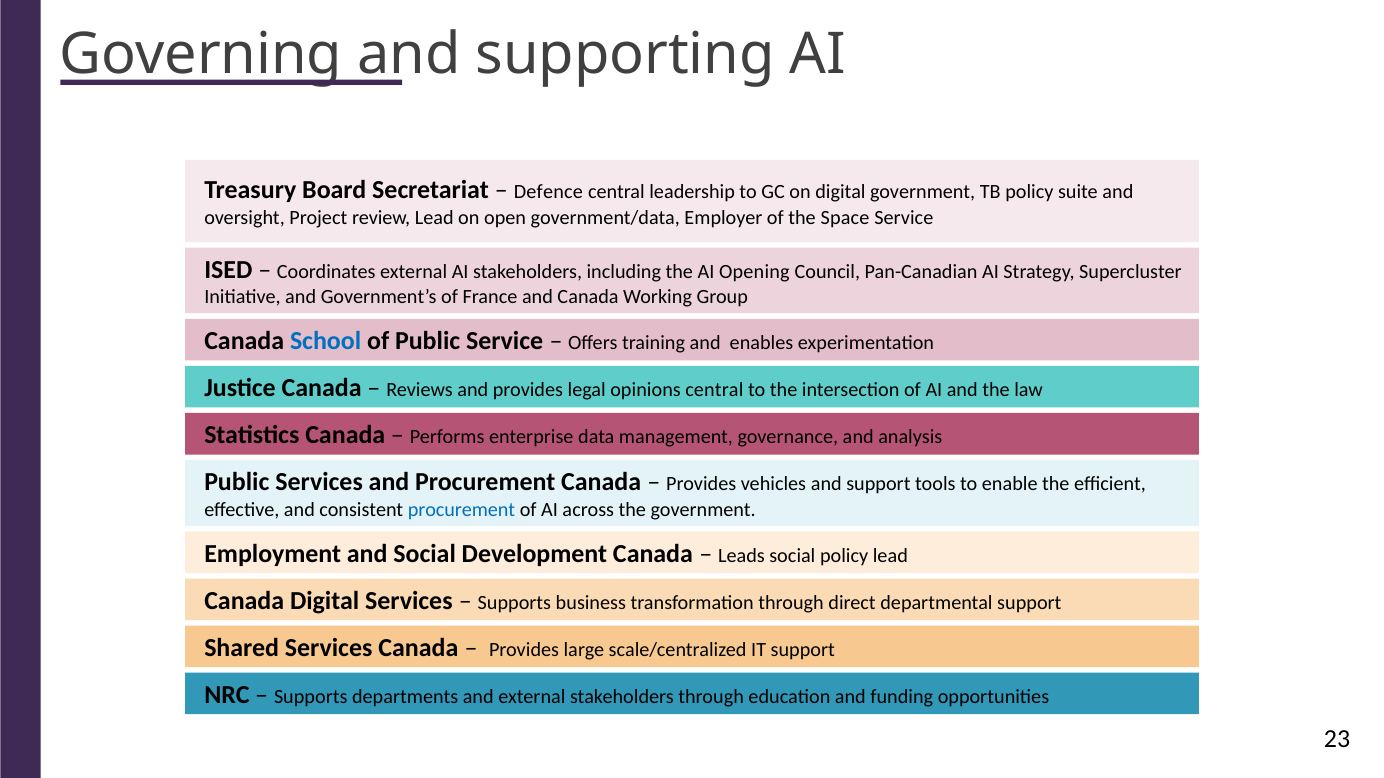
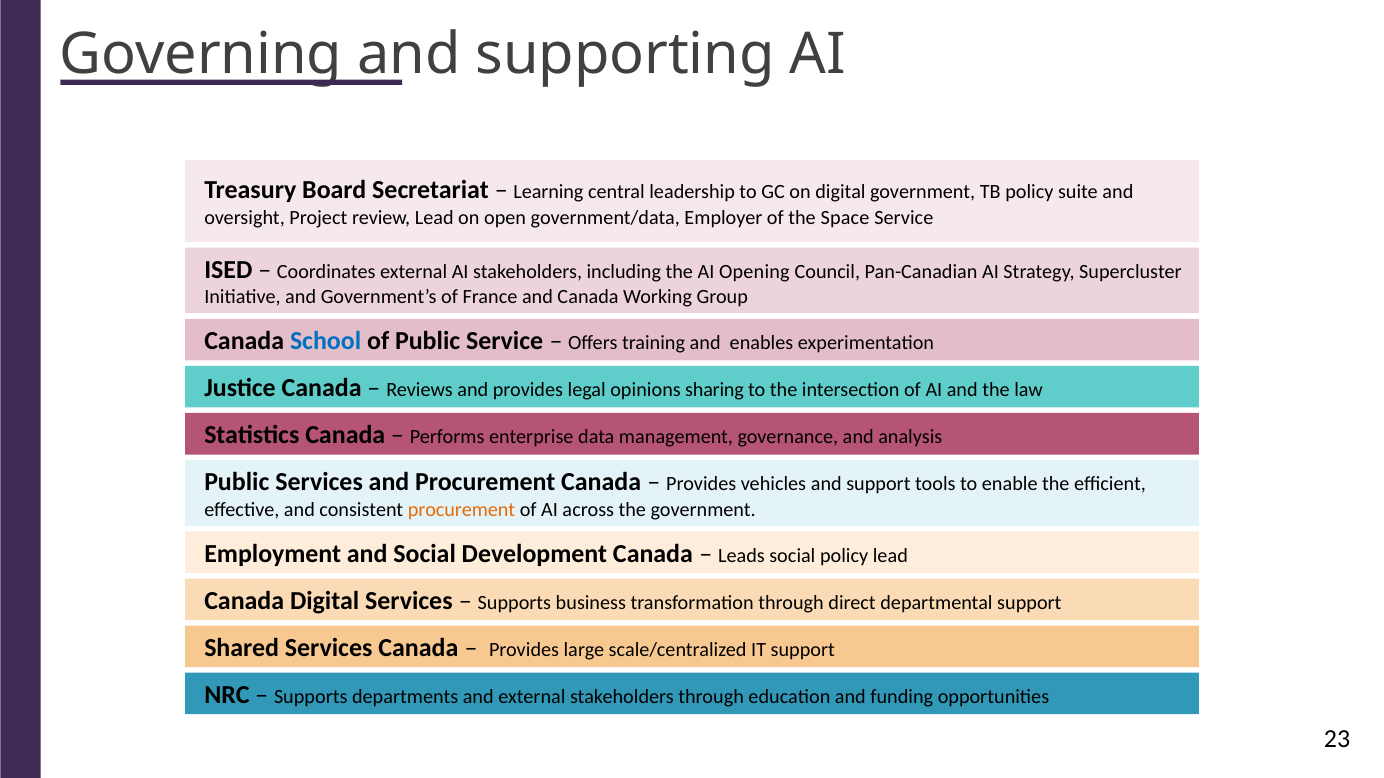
Defence: Defence -> Learning (548, 192)
opinions central: central -> sharing (715, 390)
procurement colour: blue -> orange (461, 510)
